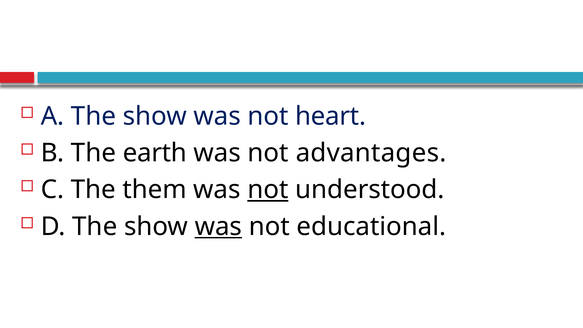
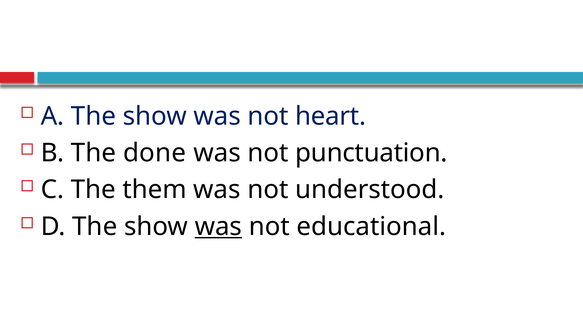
earth: earth -> done (155, 153)
advantages: advantages -> punctuation (371, 153)
not underline: present -> none (268, 190)
